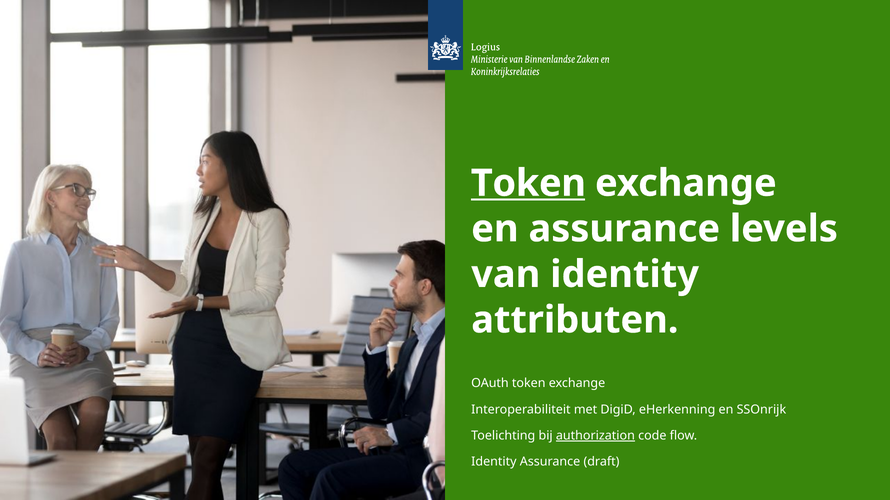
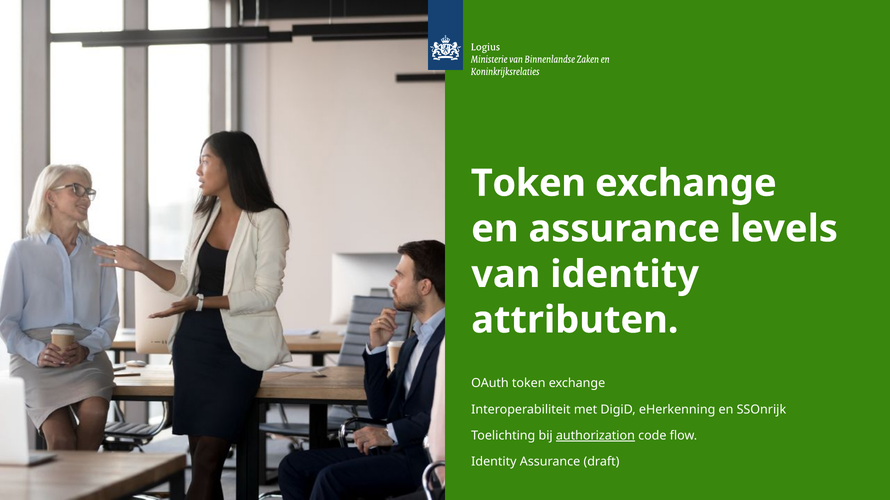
Token underline: present -> none (528, 183)
